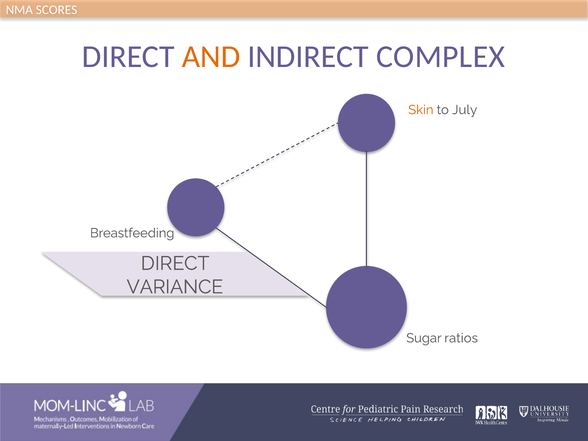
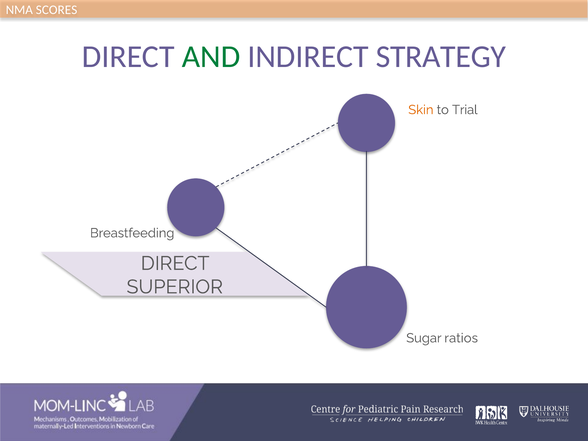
AND colour: orange -> green (211, 57)
COMPLEX: COMPLEX -> STRATEGY (441, 57)
July: July -> Trial (465, 110)
VARIANCE: VARIANCE -> SUPERIOR (175, 287)
